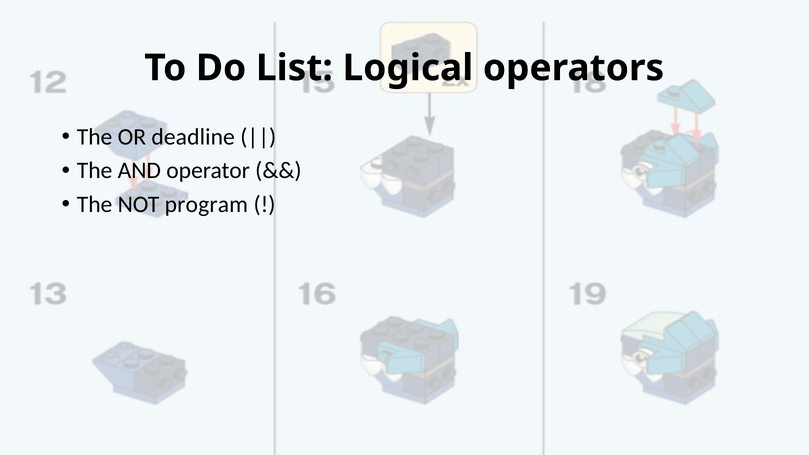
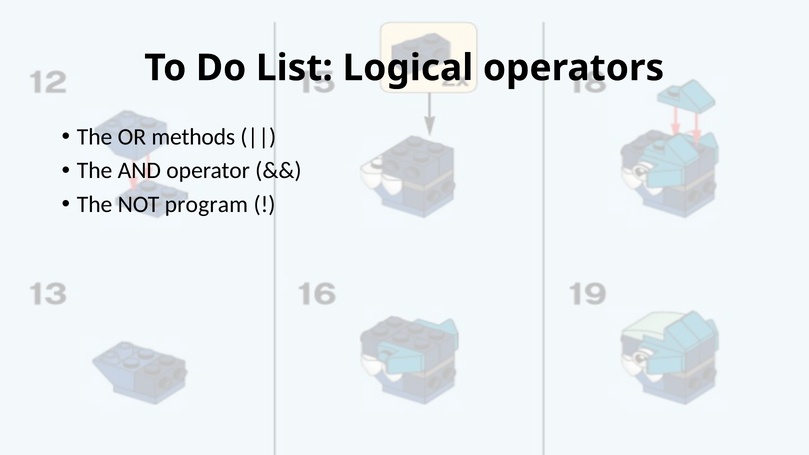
deadline: deadline -> methods (193, 137)
